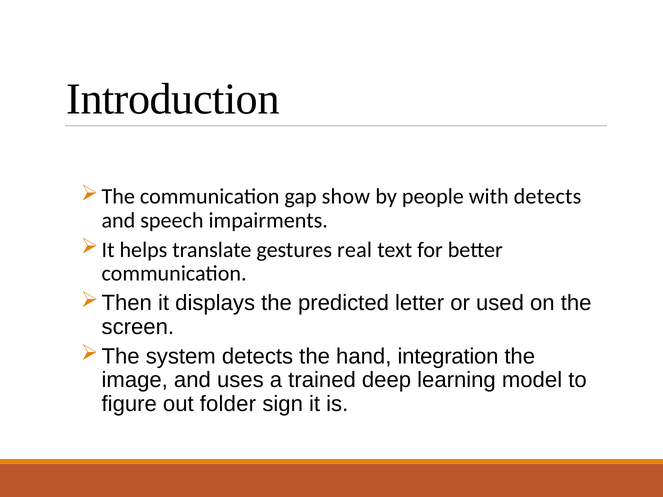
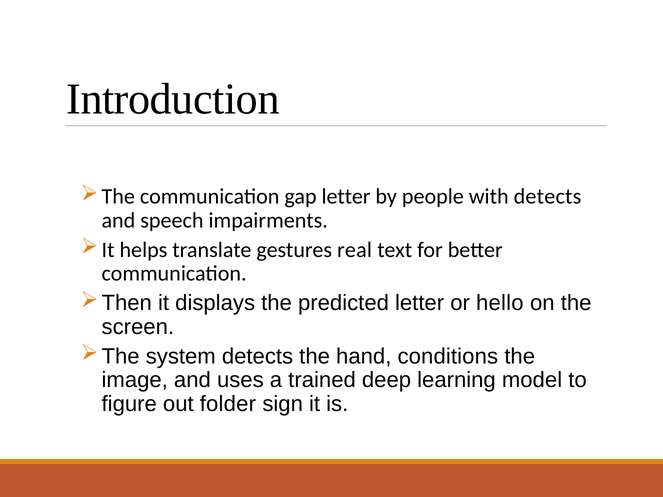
gap show: show -> letter (346, 197)
used: used -> hello (500, 303)
integration: integration -> conditions (448, 356)
